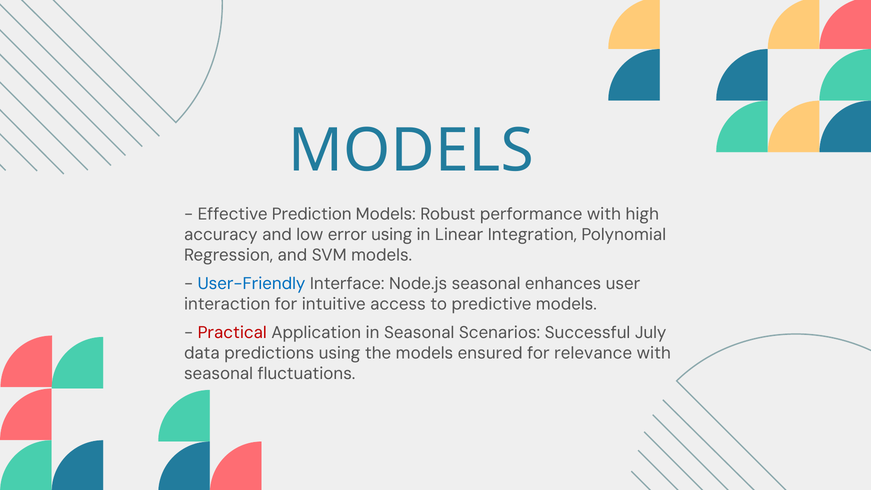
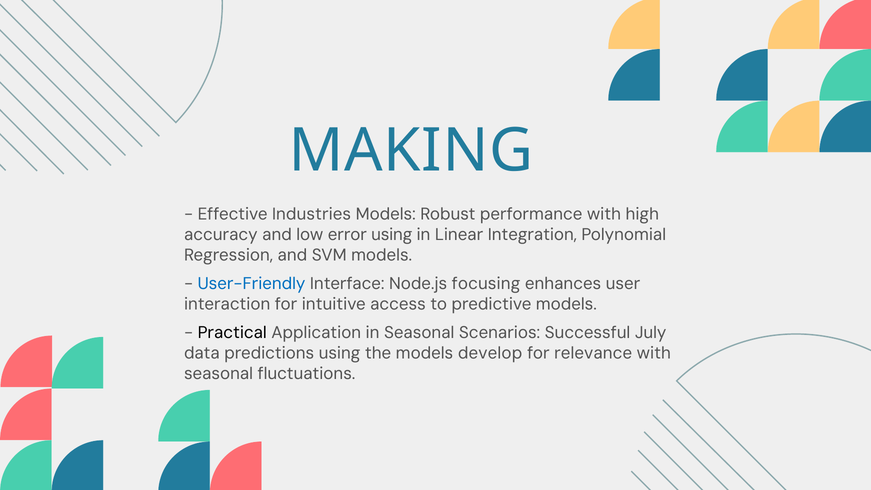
MODELS: MODELS -> MAKING (411, 151)
Prediction: Prediction -> Industries (312, 214)
Node.js seasonal: seasonal -> focusing (486, 284)
Practical colour: red -> black (232, 333)
ensured: ensured -> develop (490, 353)
